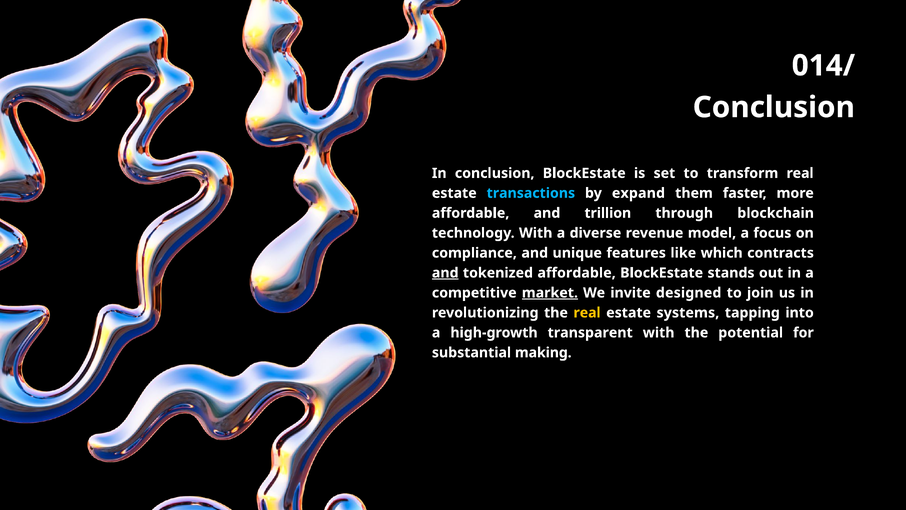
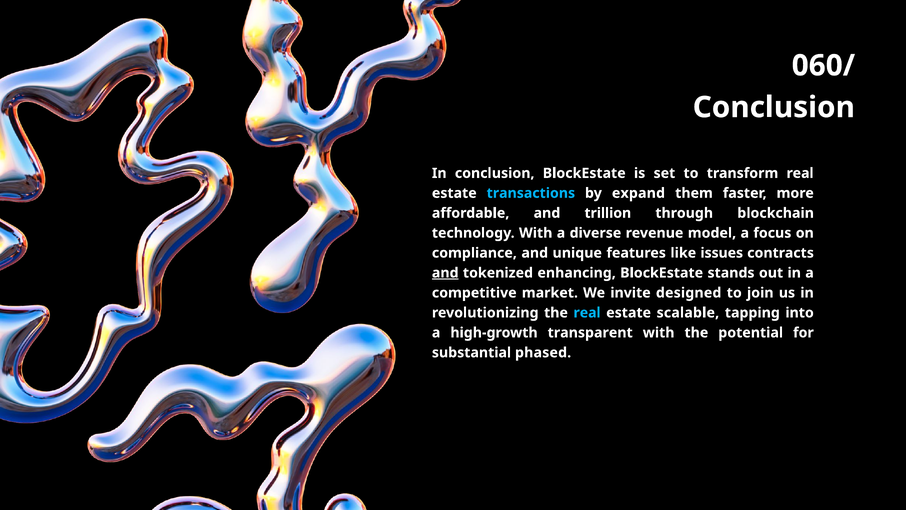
014/: 014/ -> 060/ (823, 66)
which: which -> issues (722, 253)
tokenized affordable: affordable -> enhancing (577, 273)
market underline: present -> none (550, 293)
real colour: yellow -> light blue (587, 313)
systems: systems -> scalable (688, 313)
making: making -> phased (543, 352)
